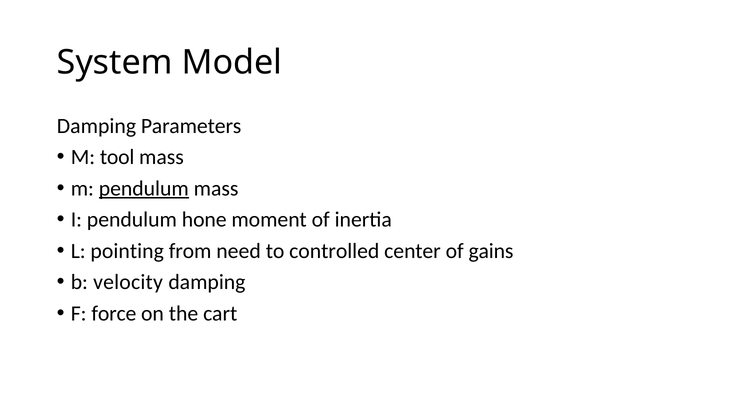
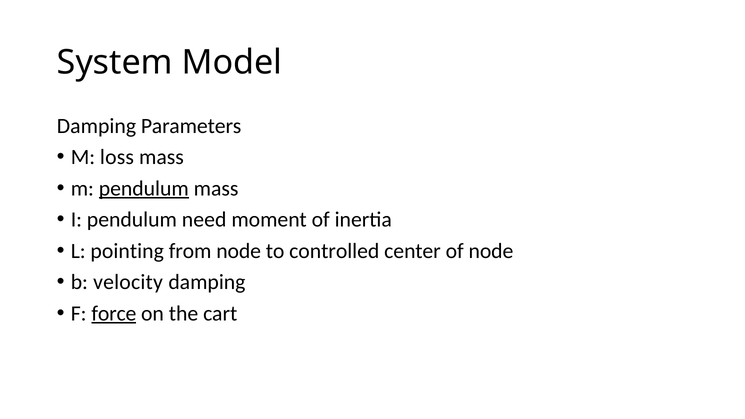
tool: tool -> loss (117, 157)
hone: hone -> need (204, 220)
from need: need -> node (239, 251)
of gains: gains -> node (491, 251)
force underline: none -> present (114, 313)
